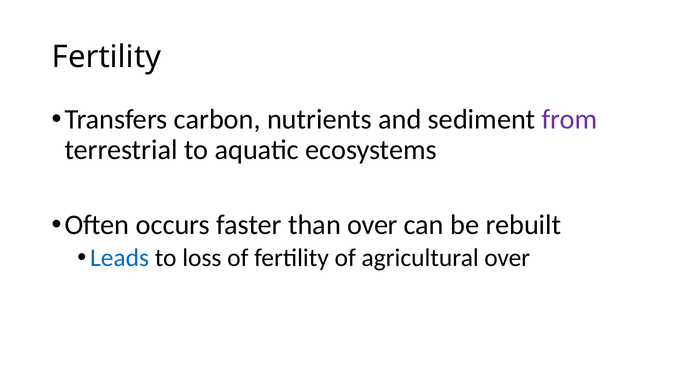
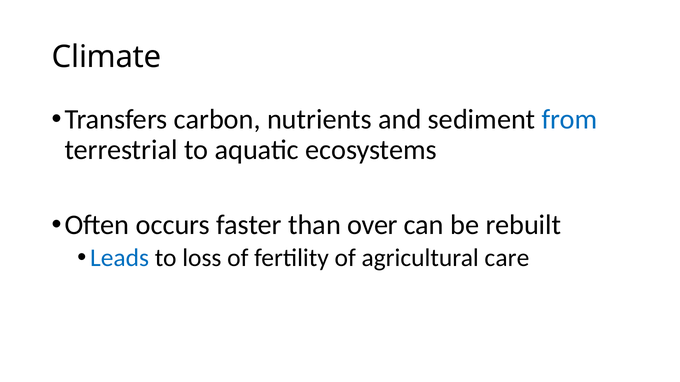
Fertility: Fertility -> Climate (107, 57)
from colour: purple -> blue (569, 119)
agricultural over: over -> care (507, 258)
